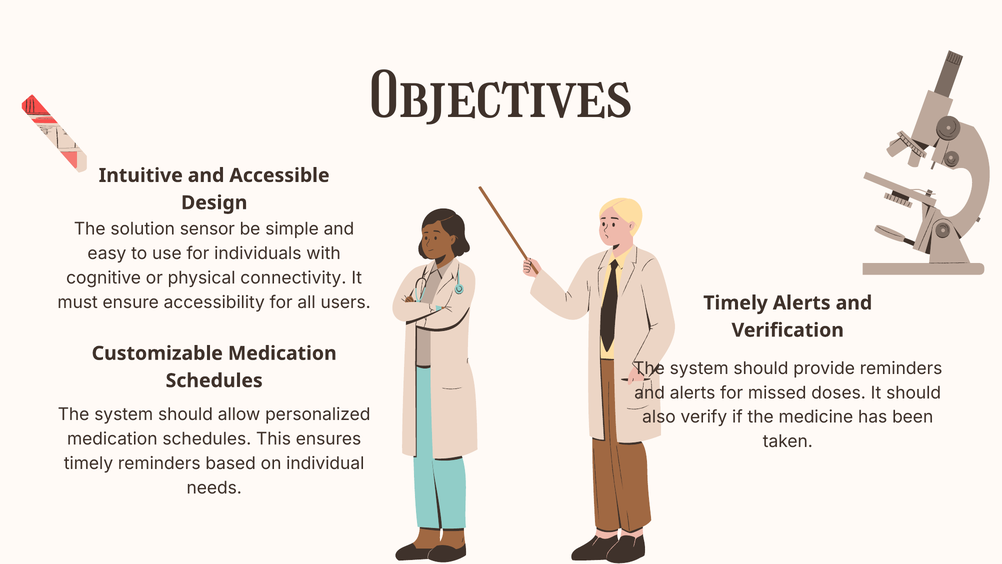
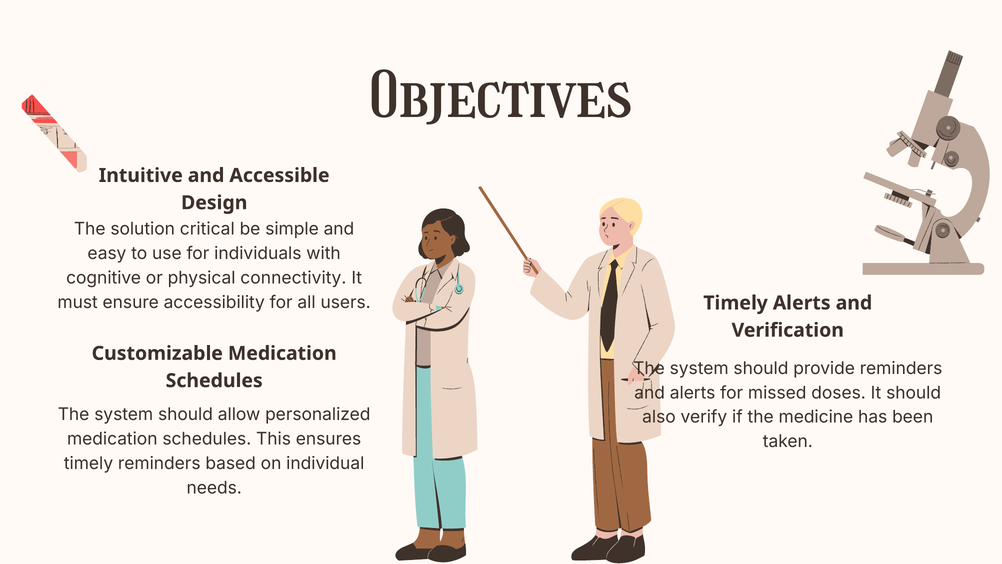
sensor: sensor -> critical (207, 229)
